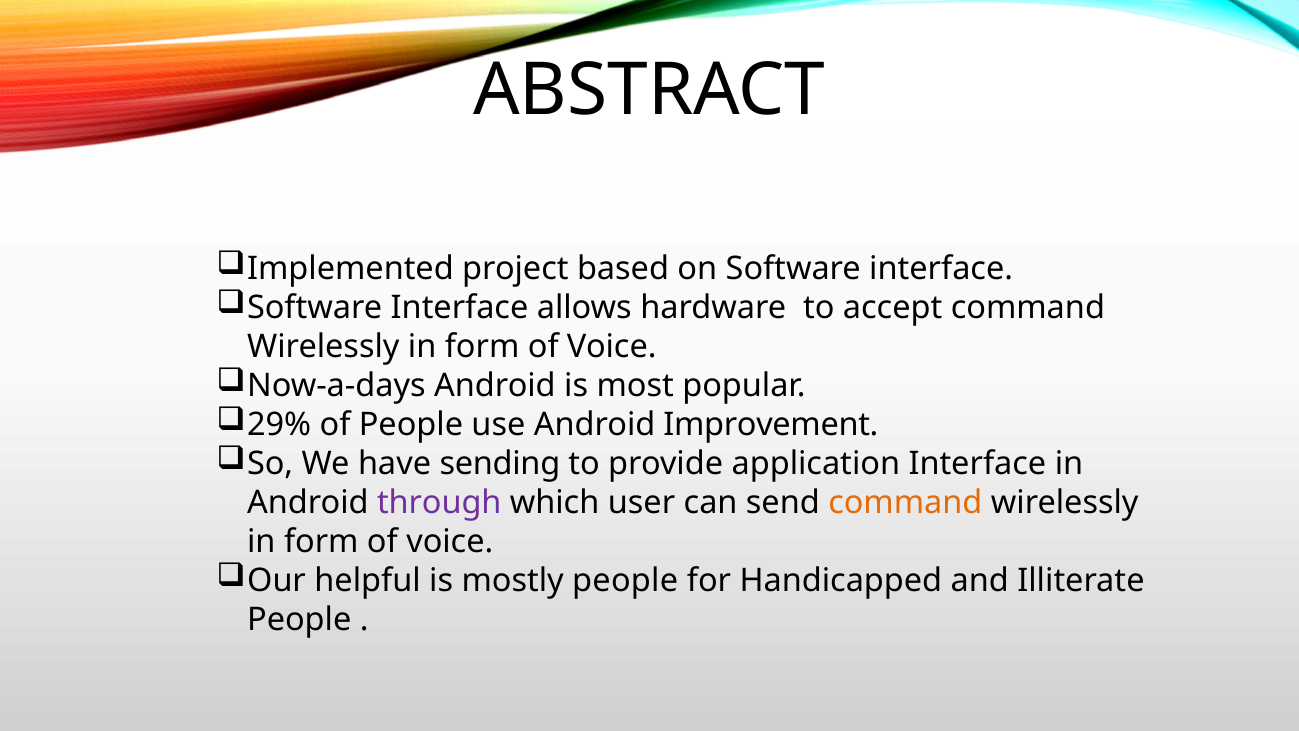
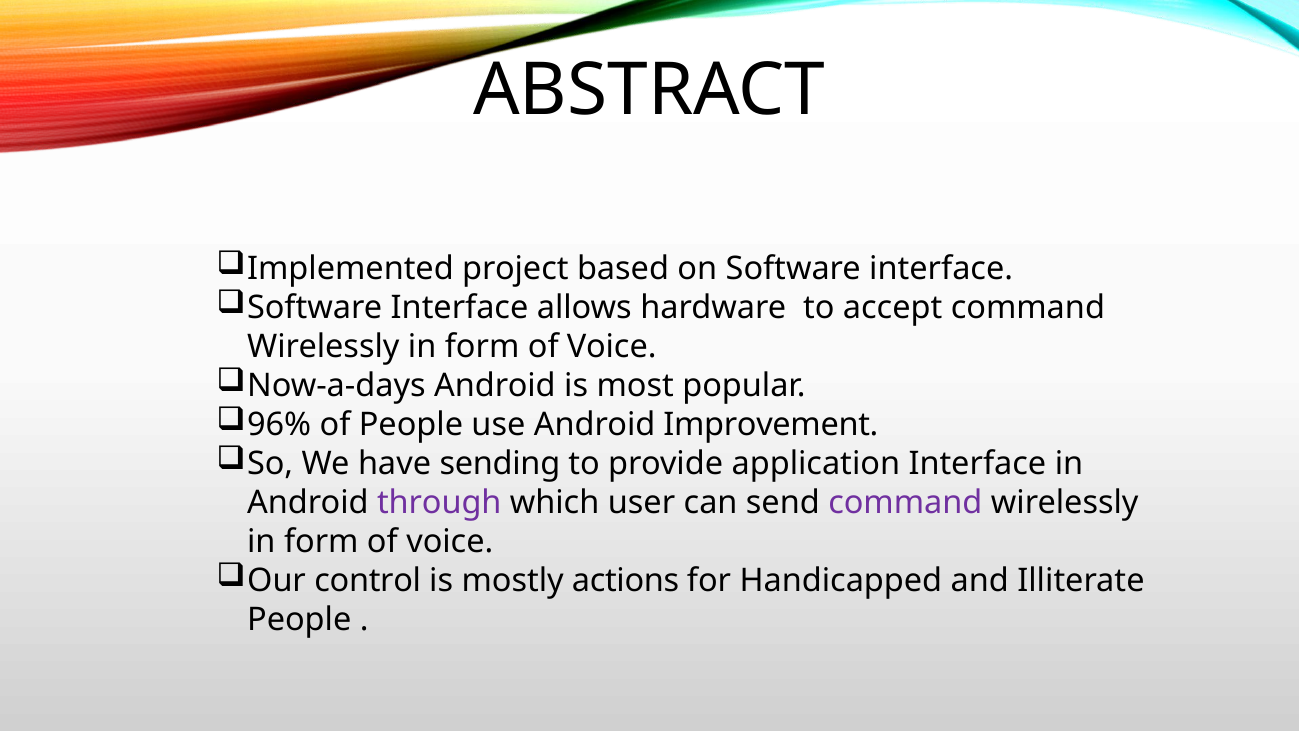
29%: 29% -> 96% (279, 425)
command colour: orange -> purple (905, 503)
helpful: helpful -> control (368, 581)
mostly people: people -> actions (626, 581)
